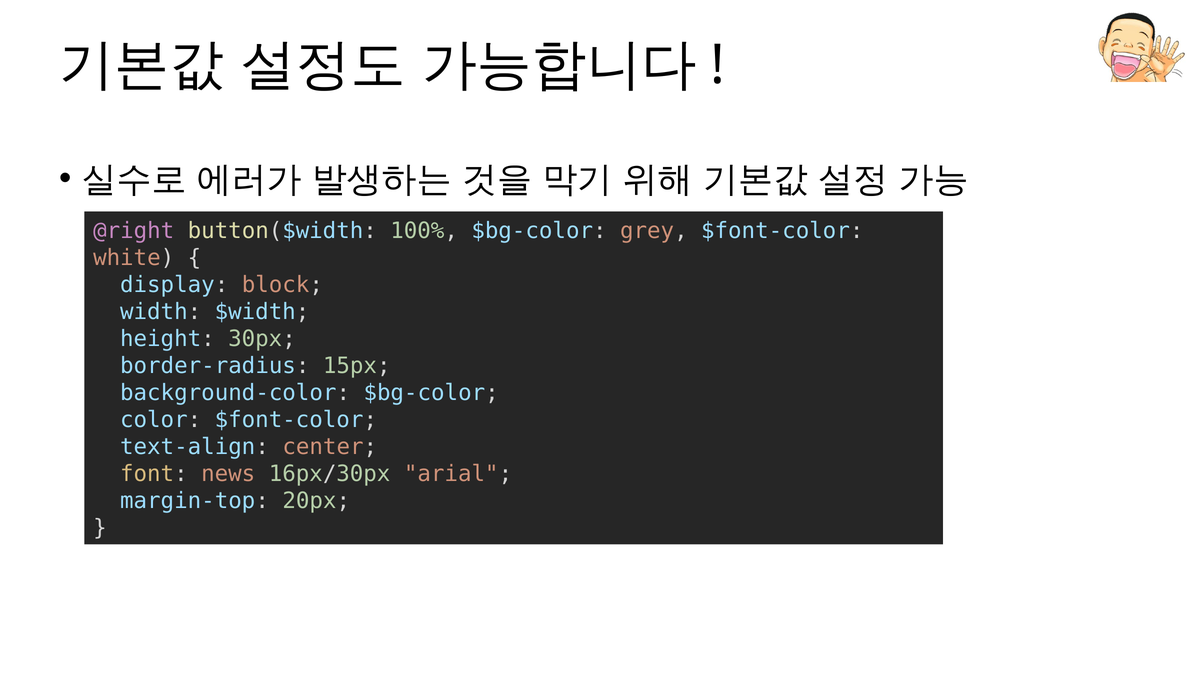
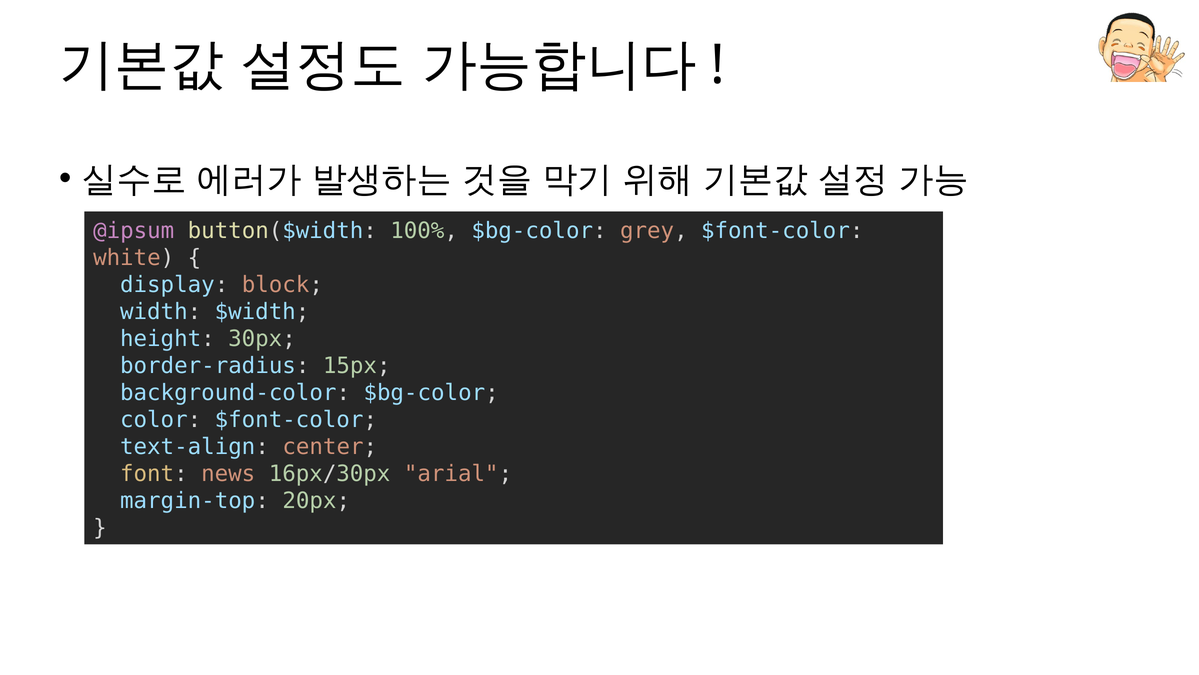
@right: @right -> @ipsum (134, 231)
